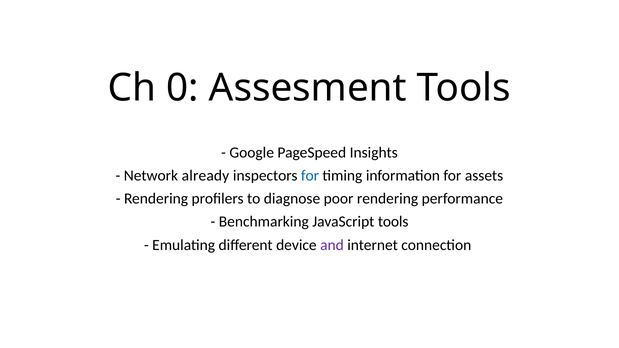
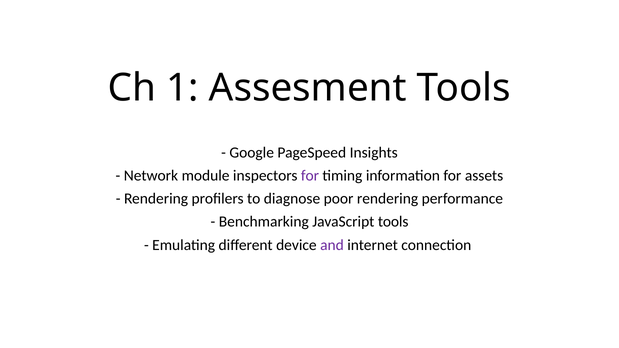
0: 0 -> 1 (183, 88)
already: already -> module (206, 176)
for colour: blue -> purple (310, 176)
